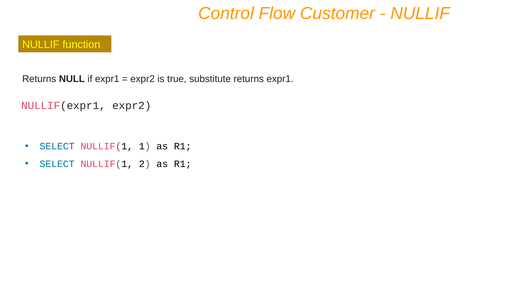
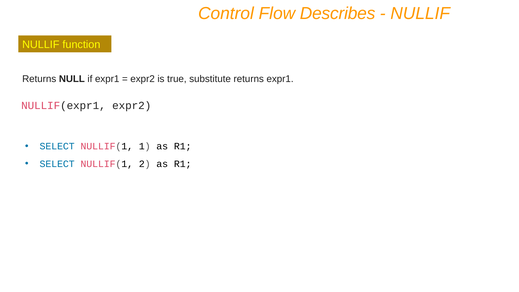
Customer: Customer -> Describes (338, 14)
